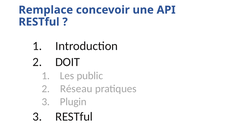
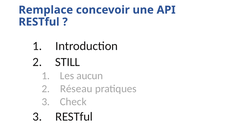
DOIT: DOIT -> STILL (68, 62)
public: public -> aucun (90, 76)
Plugin: Plugin -> Check (73, 102)
